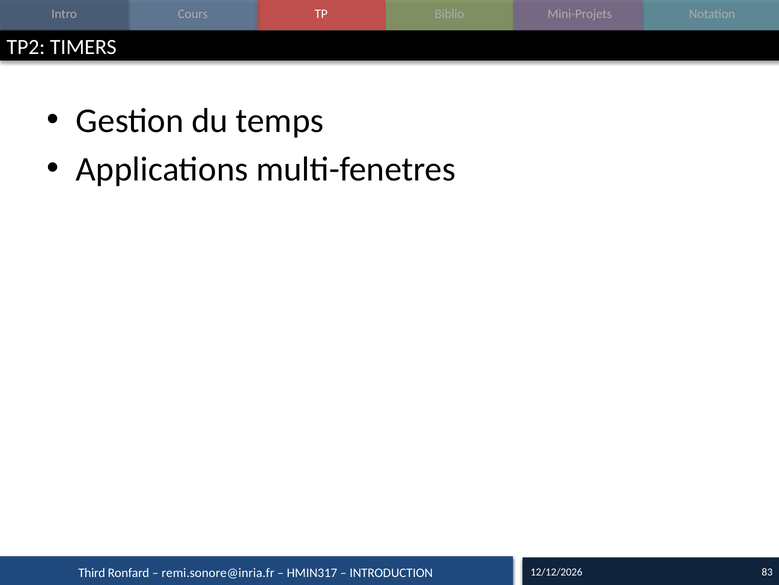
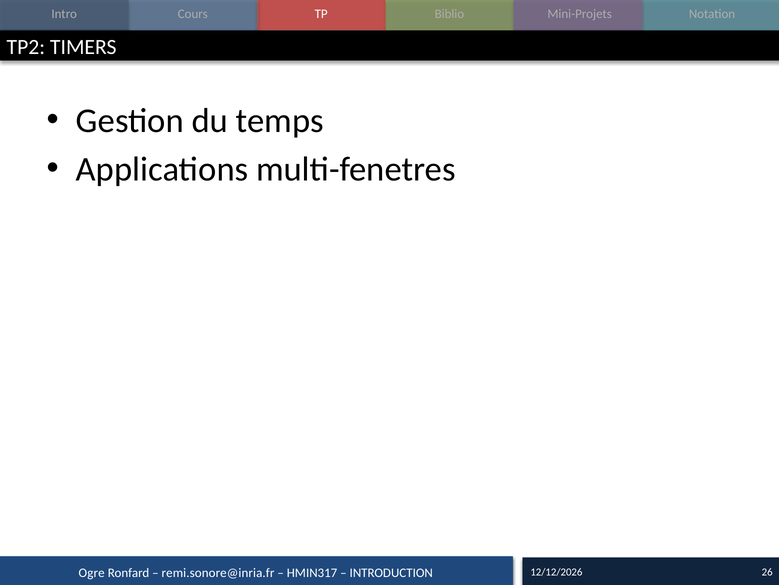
Third: Third -> Ogre (92, 572)
83: 83 -> 26 (767, 572)
